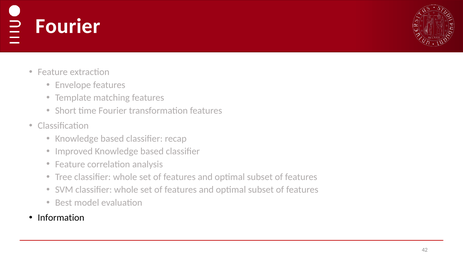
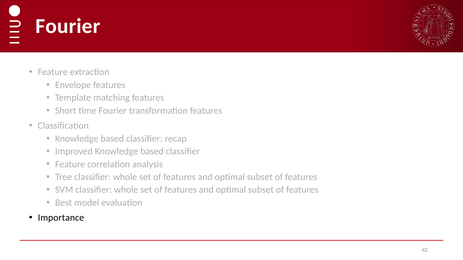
Information: Information -> Importance (61, 218)
